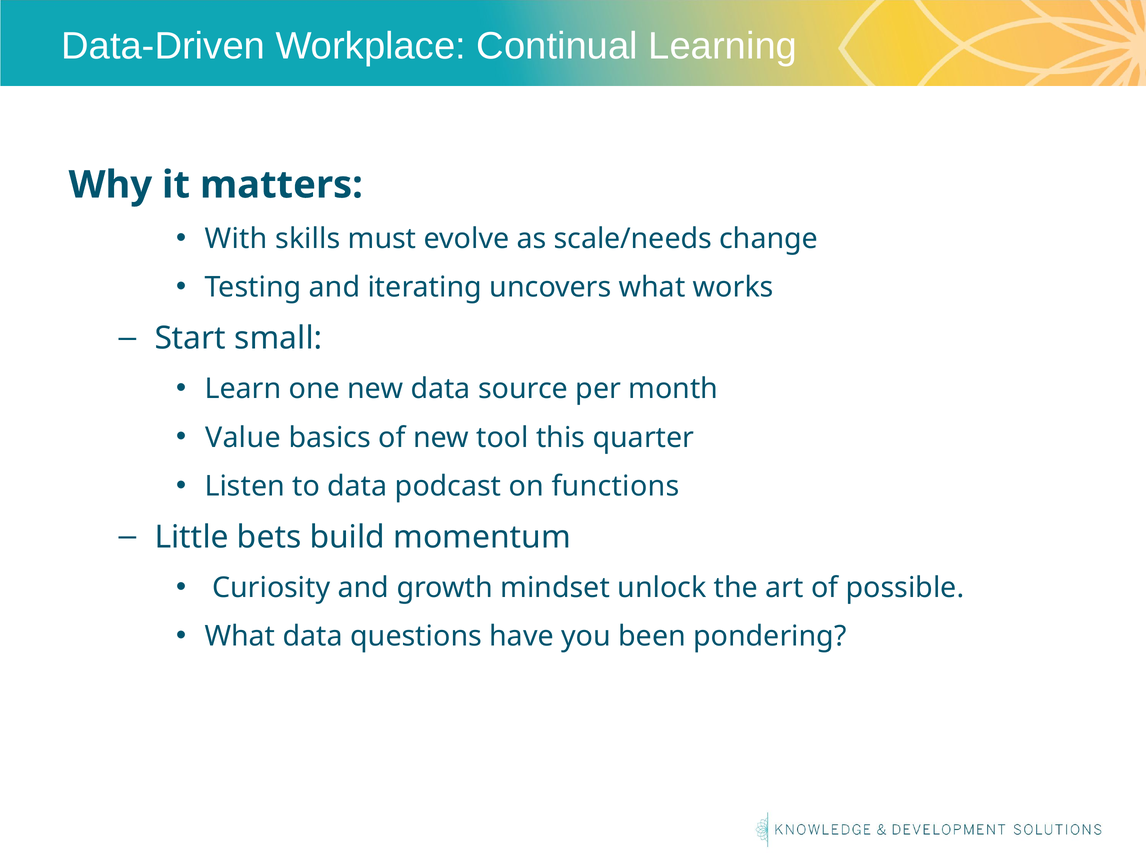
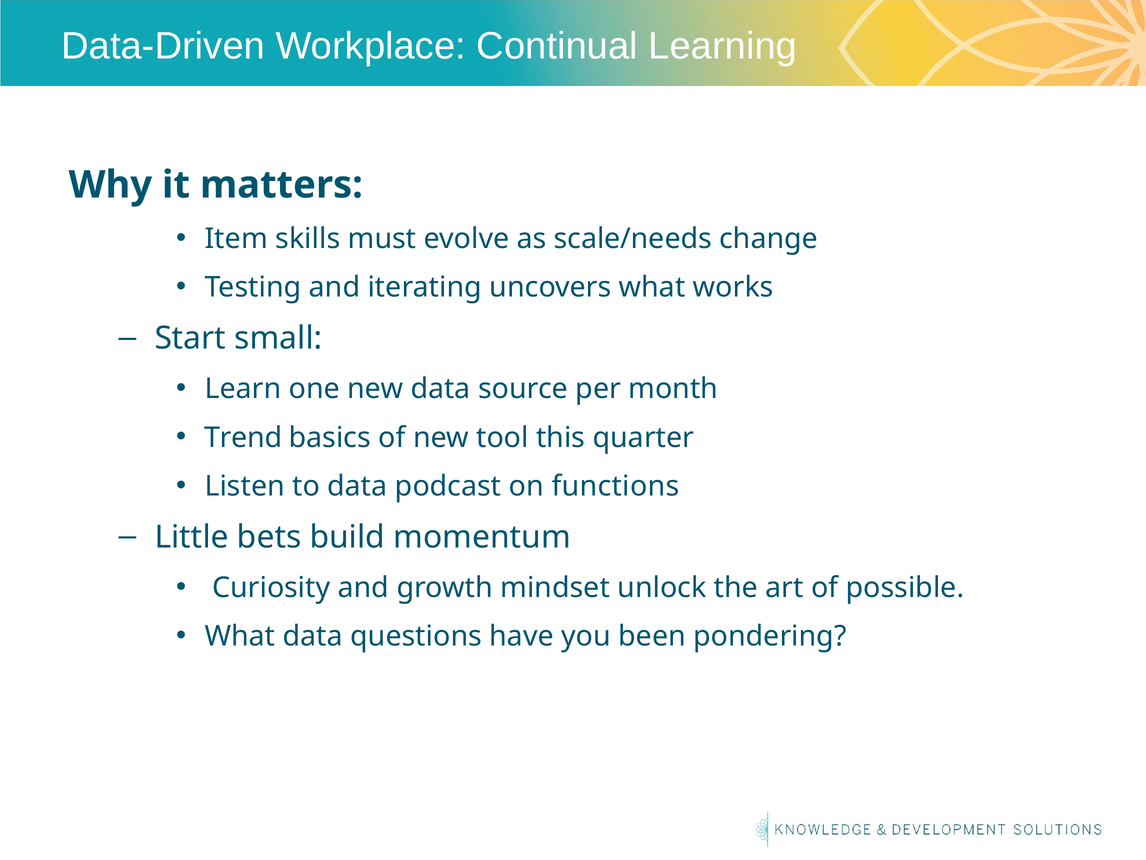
With: With -> Item (236, 239)
Value: Value -> Trend (243, 437)
